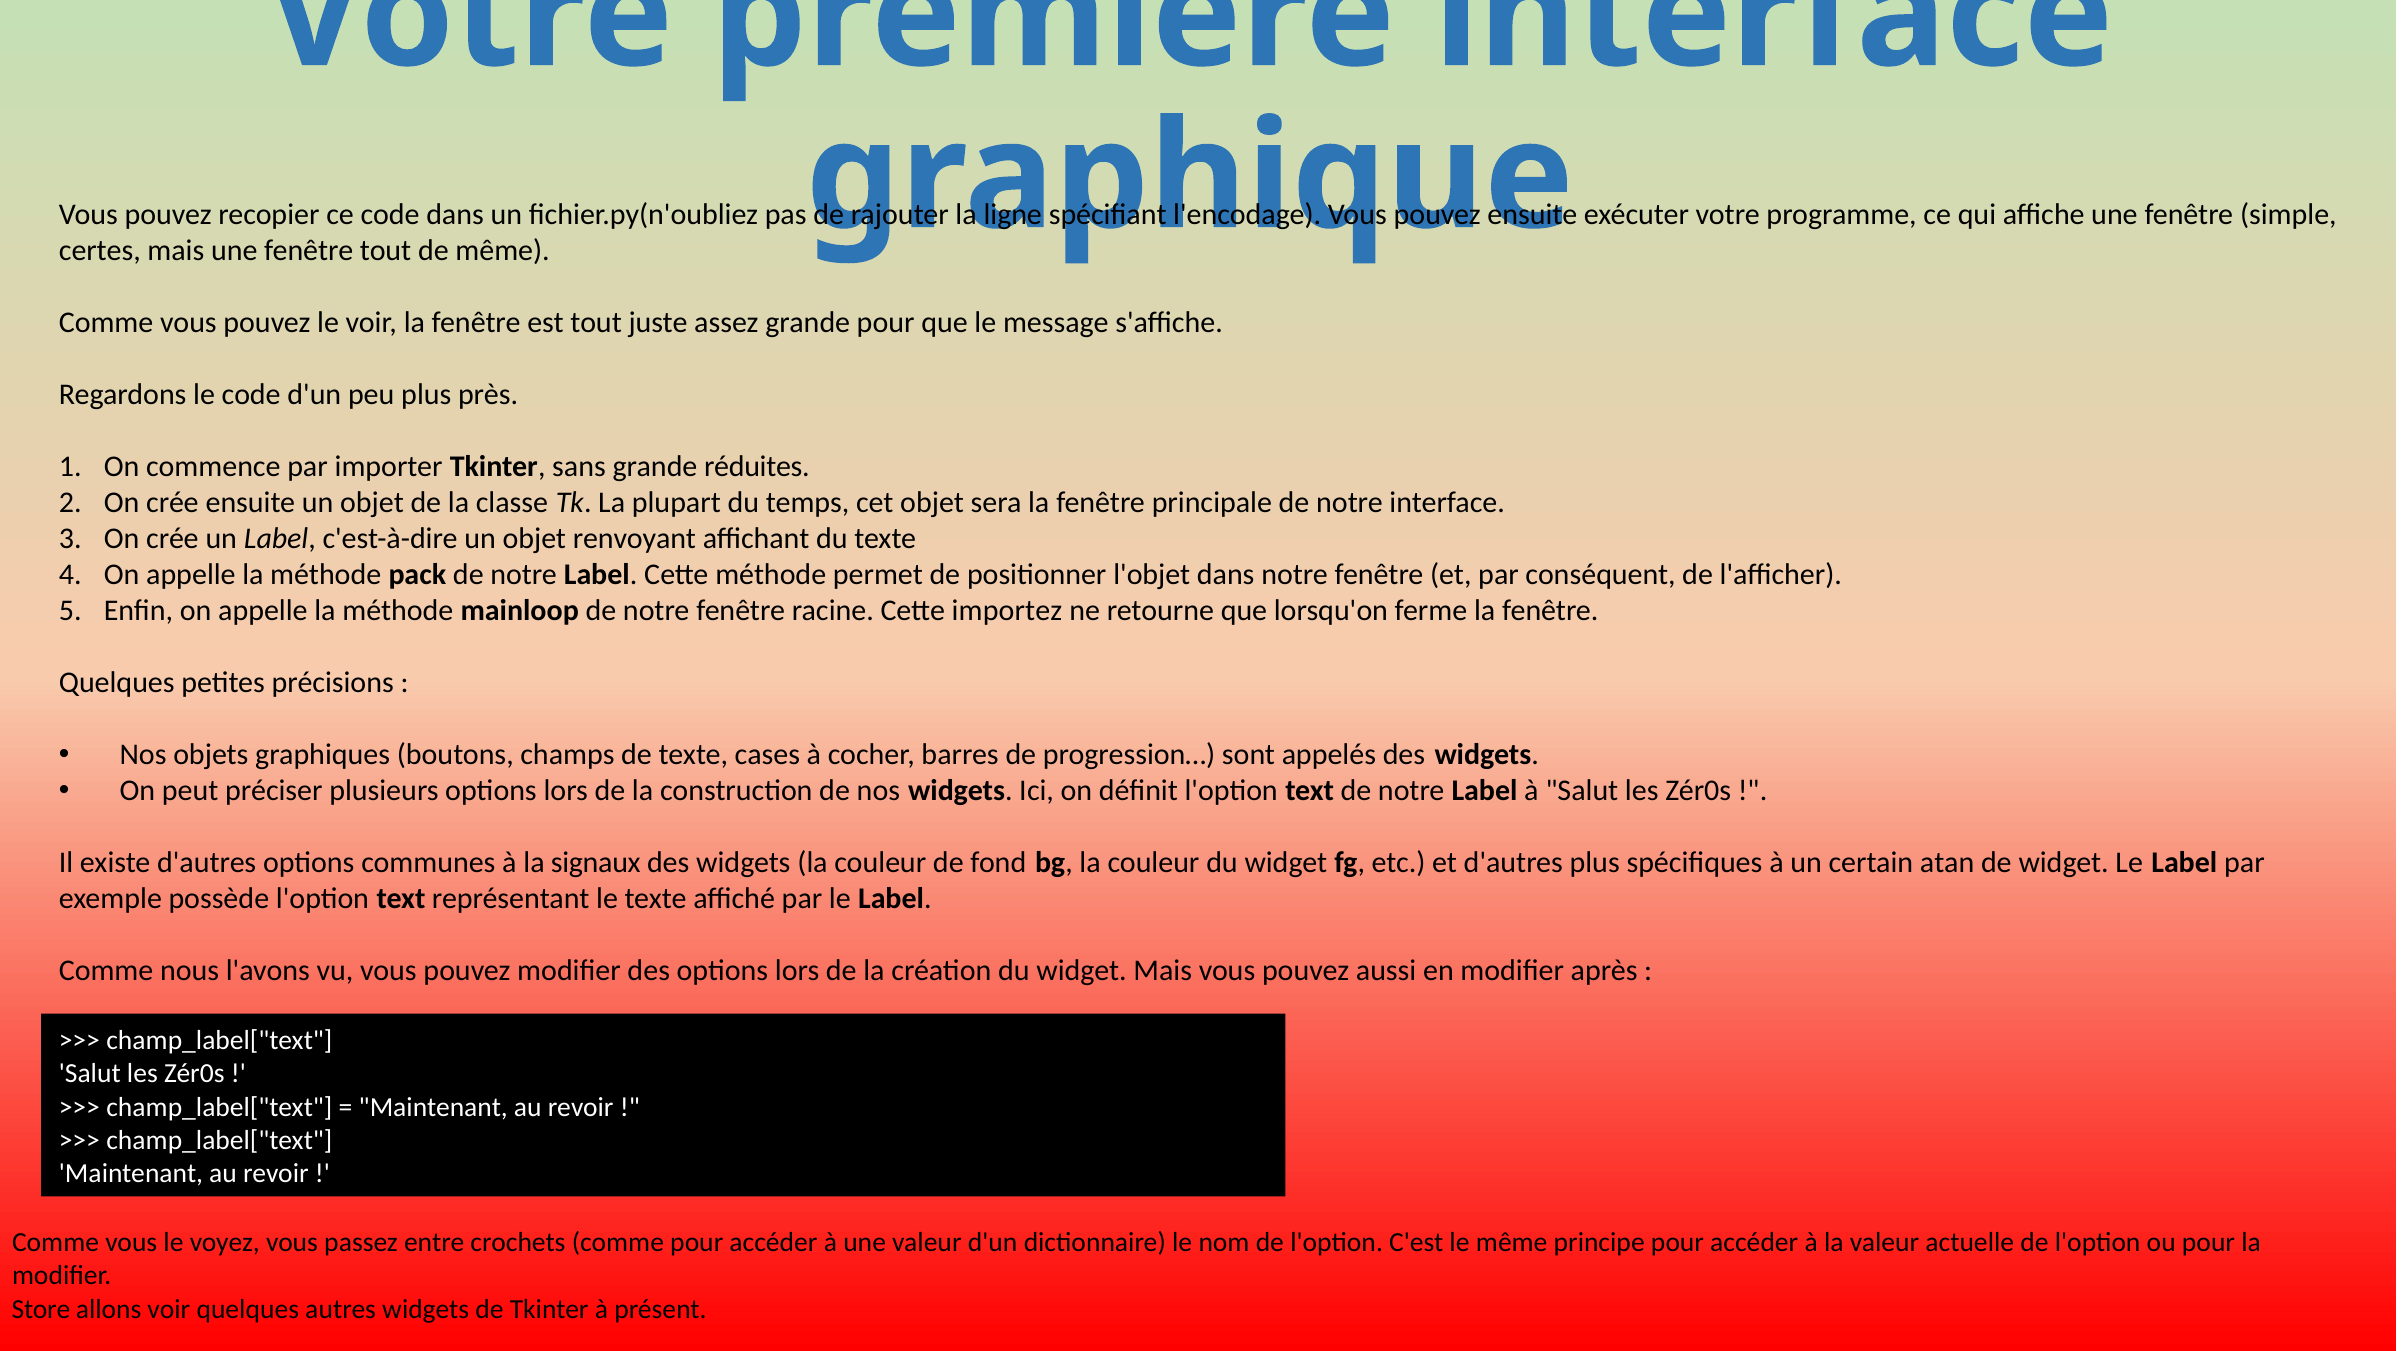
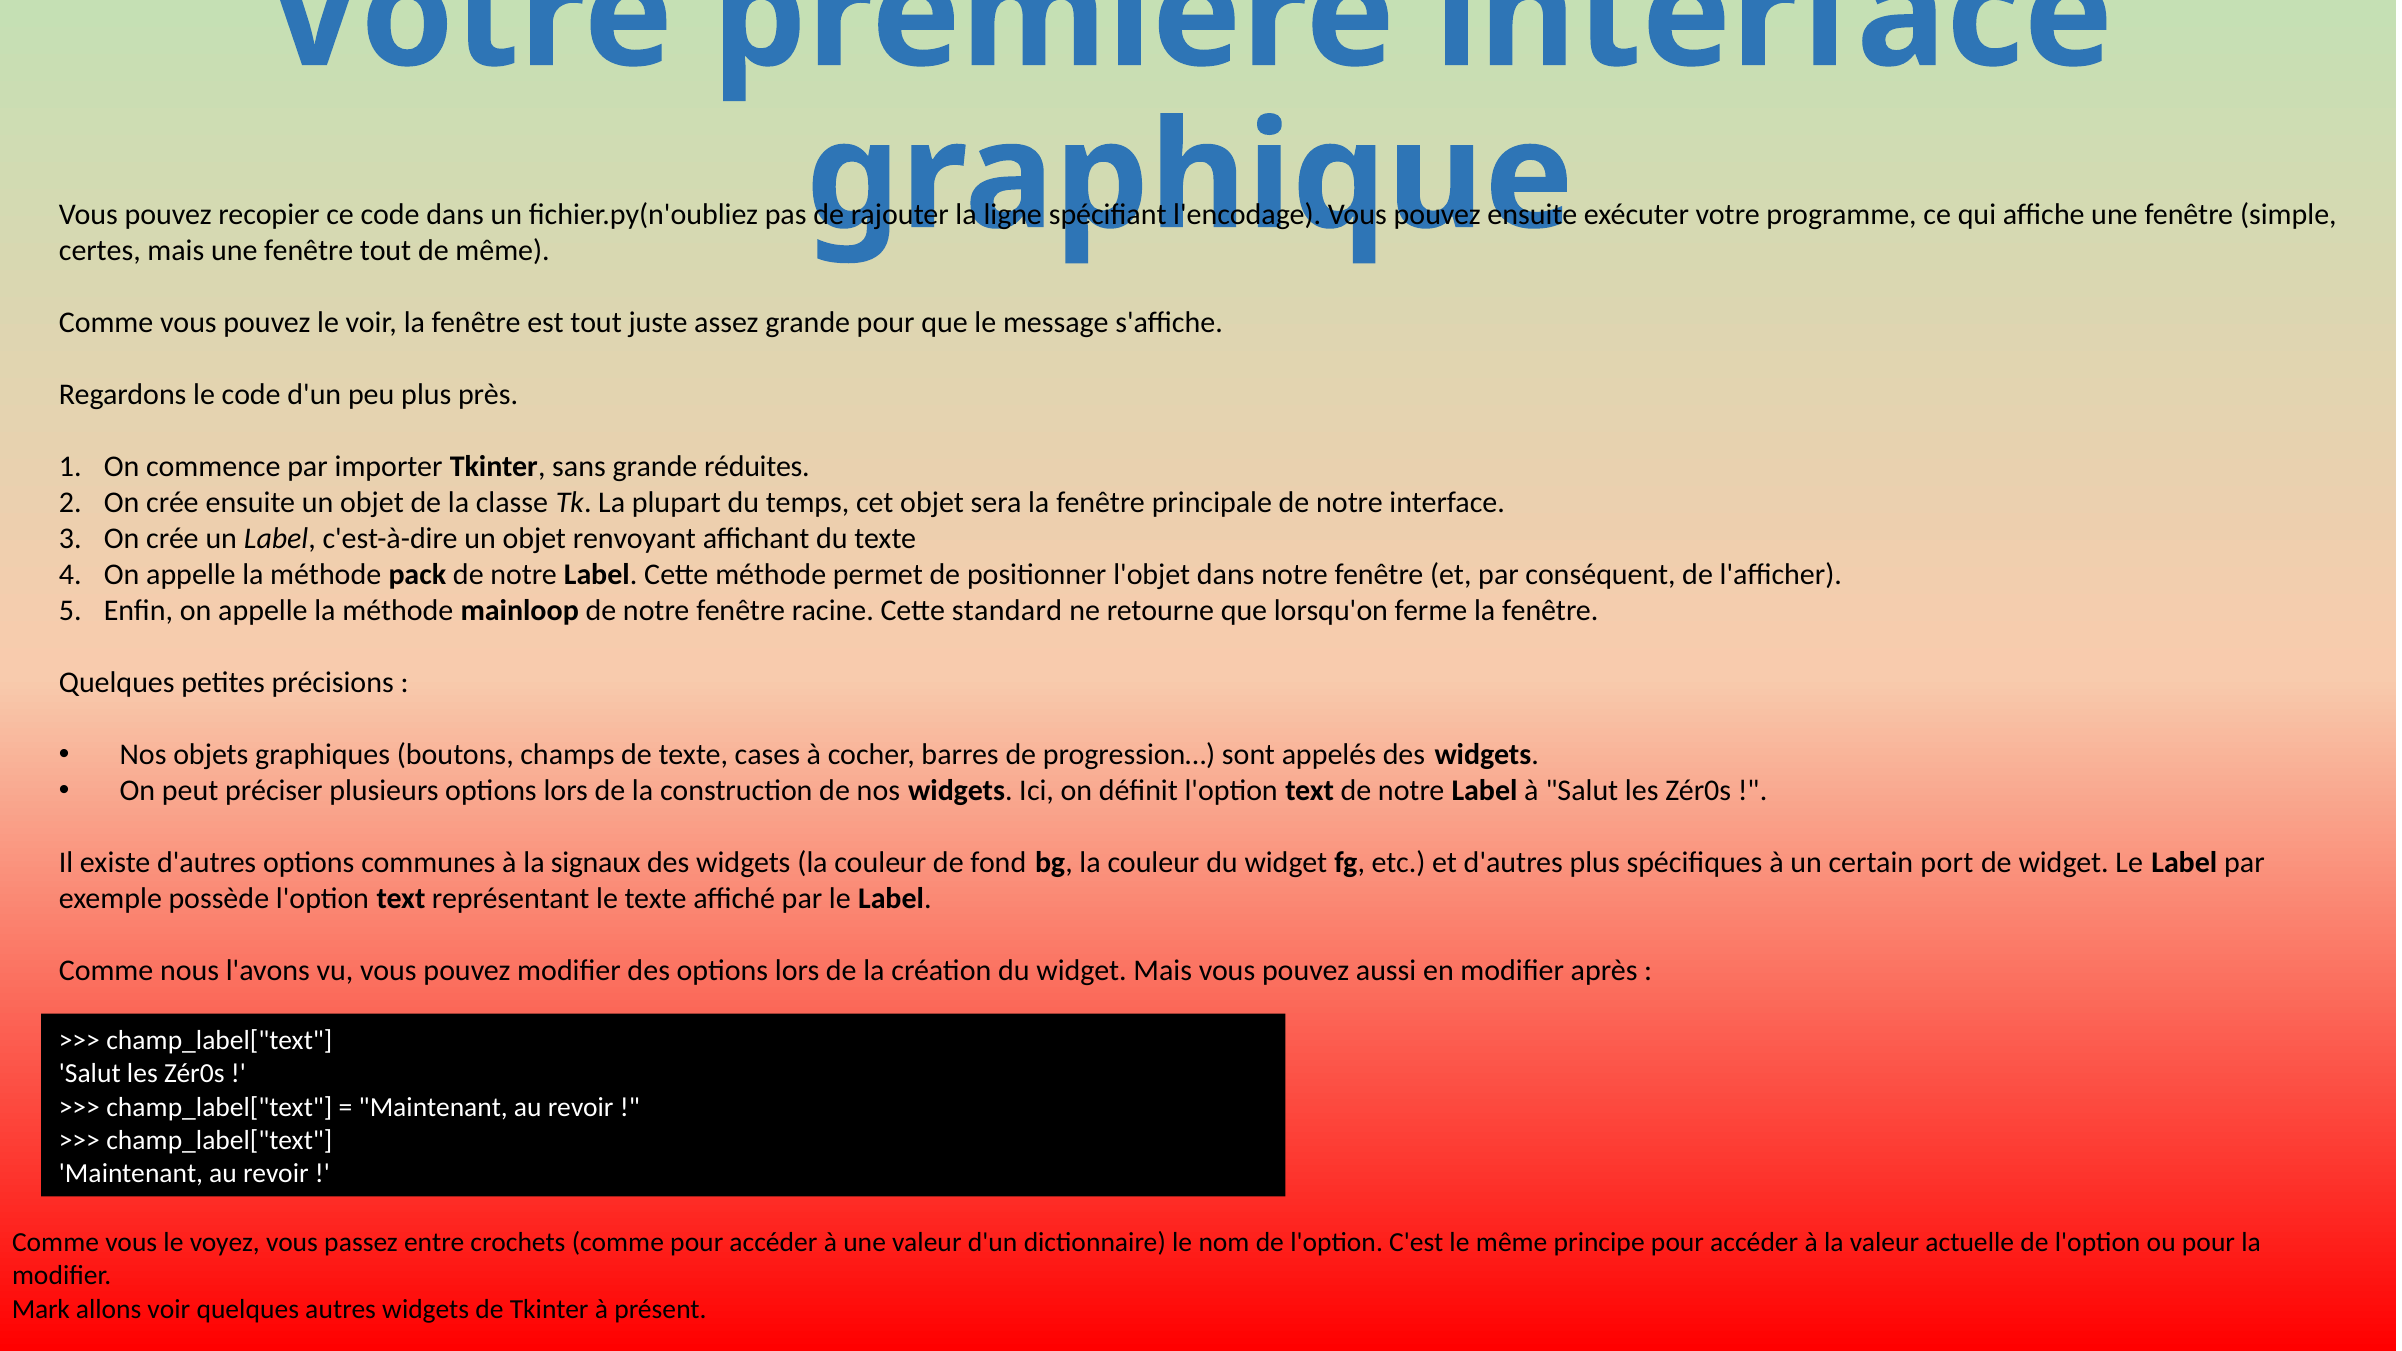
importez: importez -> standard (1007, 611)
atan: atan -> port (1947, 863)
Store: Store -> Mark (41, 1309)
